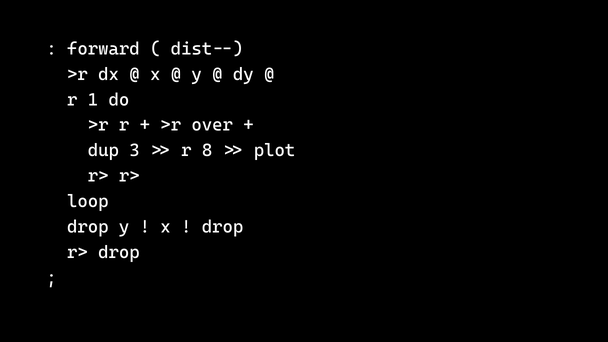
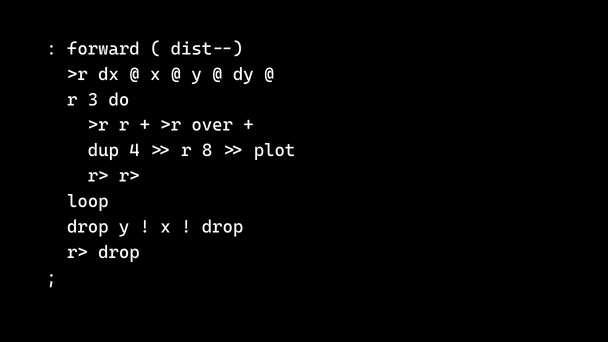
1: 1 -> 3 (93, 100)
3: 3 -> 4 (134, 151)
